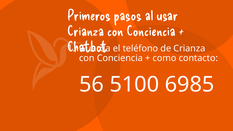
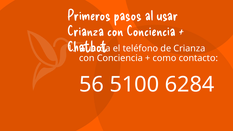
6985: 6985 -> 6284 (190, 85)
